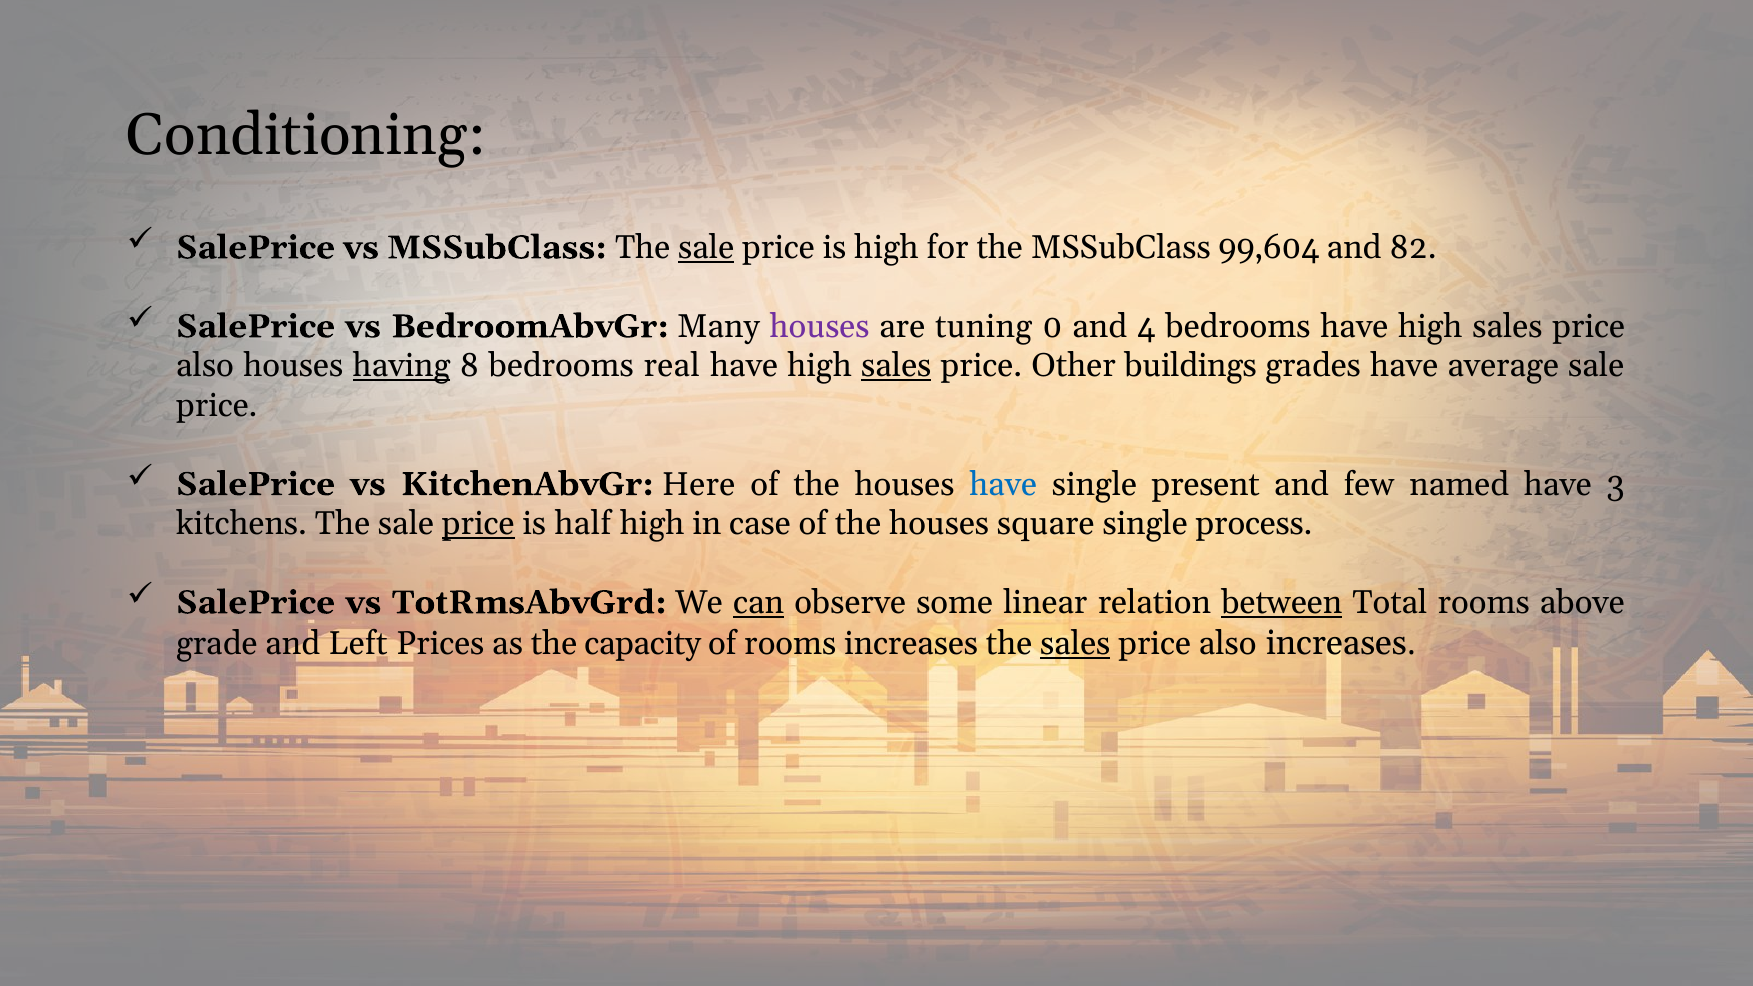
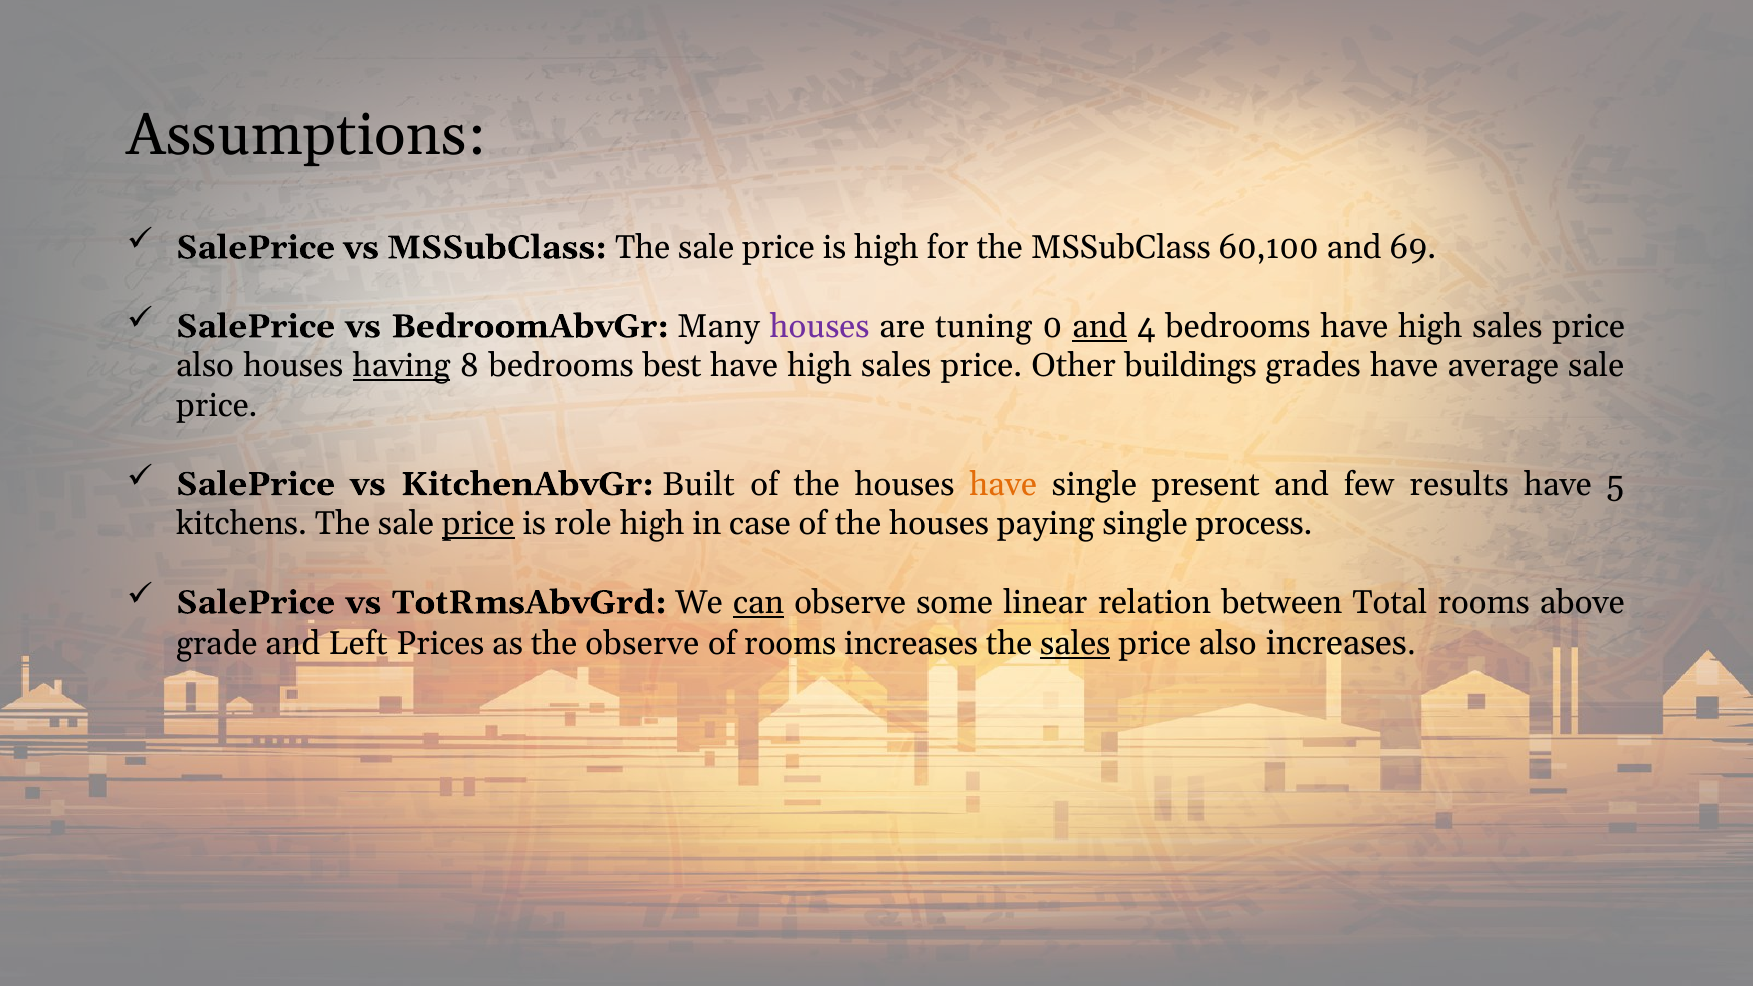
Conditioning: Conditioning -> Assumptions (306, 135)
sale underline: present -> none (706, 248)
99,604: 99,604 -> 60,100 (1269, 248)
82: 82 -> 69 (1413, 248)
and underline: none -> present (1100, 326)
real: real -> best (672, 366)
sales underline: present -> none (896, 366)
Here: Here -> Built (699, 484)
have colour: blue -> orange (1003, 484)
named: named -> results (1459, 484)
3: 3 -> 5 (1615, 484)
half: half -> role (583, 524)
square: square -> paying (1046, 524)
between underline: present -> none (1282, 603)
the capacity: capacity -> observe (642, 644)
